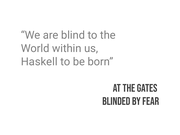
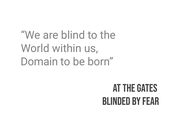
Haskell: Haskell -> Domain (39, 62)
